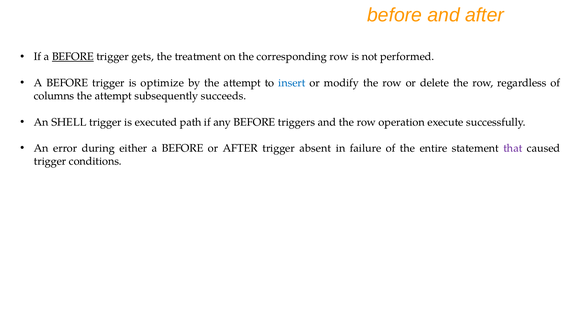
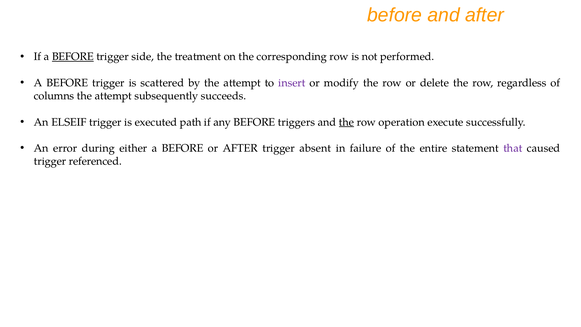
gets: gets -> side (143, 57)
optimize: optimize -> scattered (162, 83)
insert colour: blue -> purple (292, 83)
SHELL: SHELL -> ELSEIF (69, 122)
the underline: none -> present (346, 122)
conditions: conditions -> referenced (95, 161)
